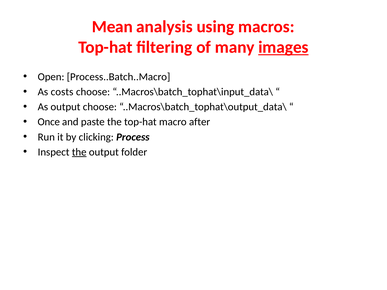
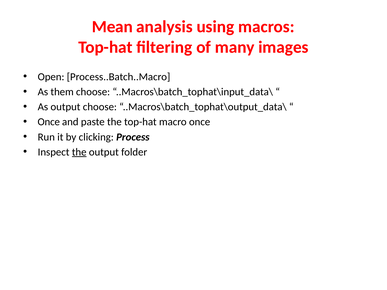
images underline: present -> none (283, 47)
costs: costs -> them (62, 92)
macro after: after -> once (200, 122)
